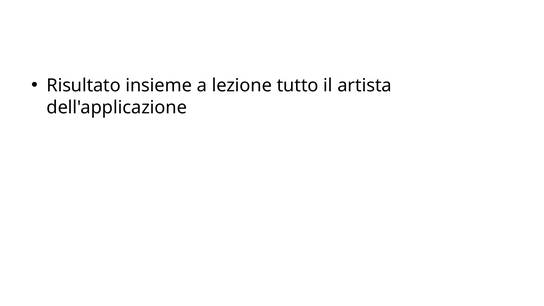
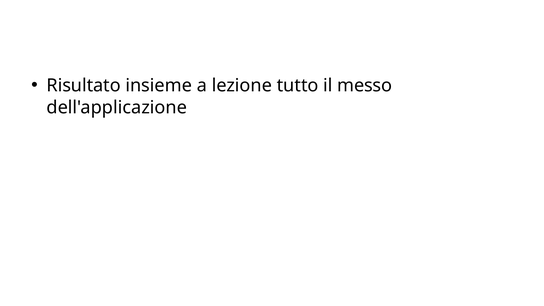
artista: artista -> messo (365, 86)
